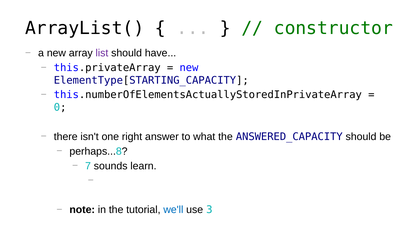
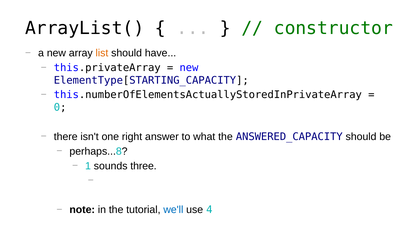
list colour: purple -> orange (102, 53)
7: 7 -> 1 (88, 166)
learn: learn -> three (144, 166)
3: 3 -> 4 (209, 210)
